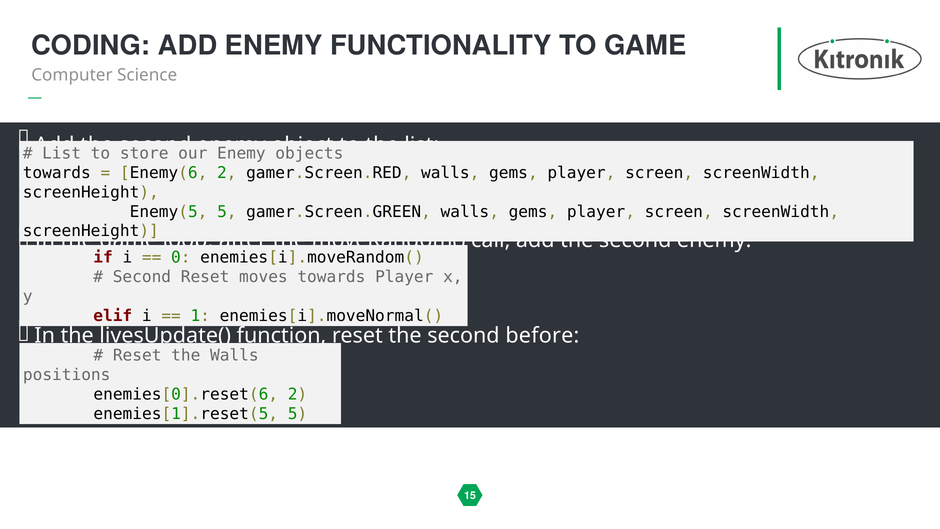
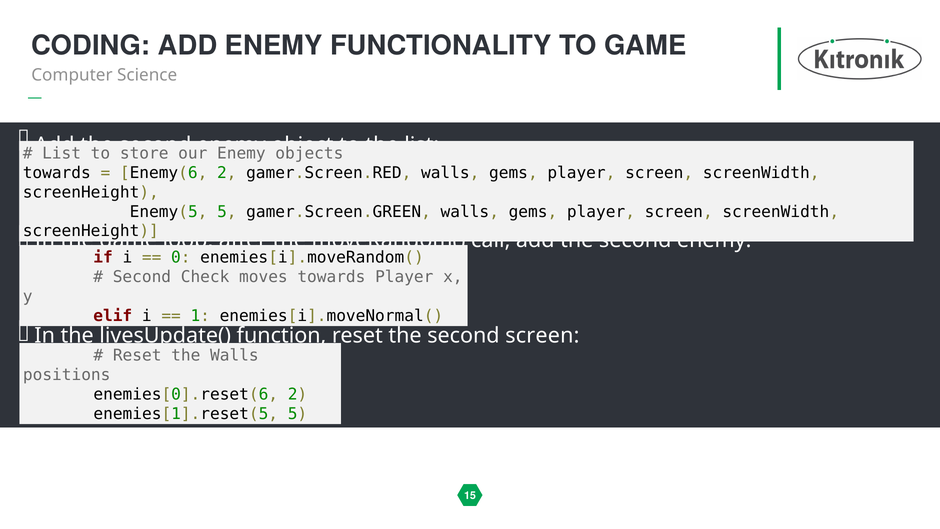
Second Reset: Reset -> Check (205, 277)
second before: before -> screen (542, 335)
